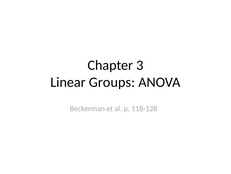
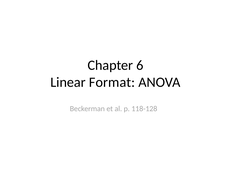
3: 3 -> 6 (140, 65)
Groups: Groups -> Format (112, 82)
